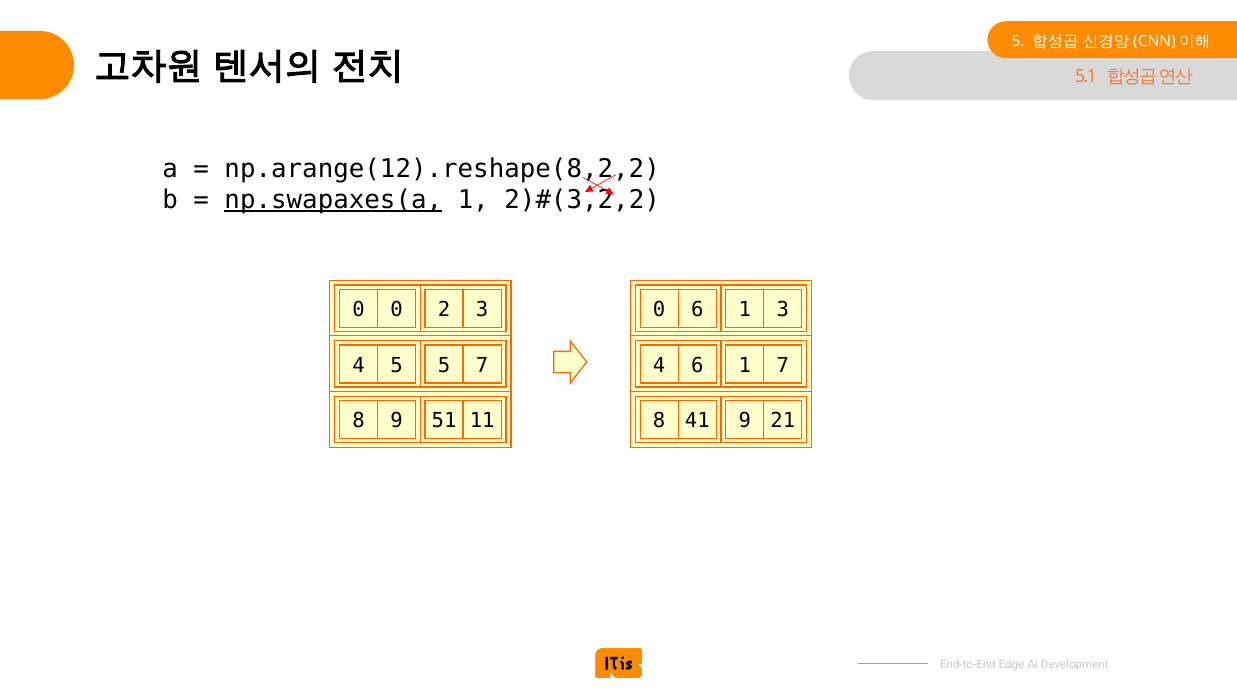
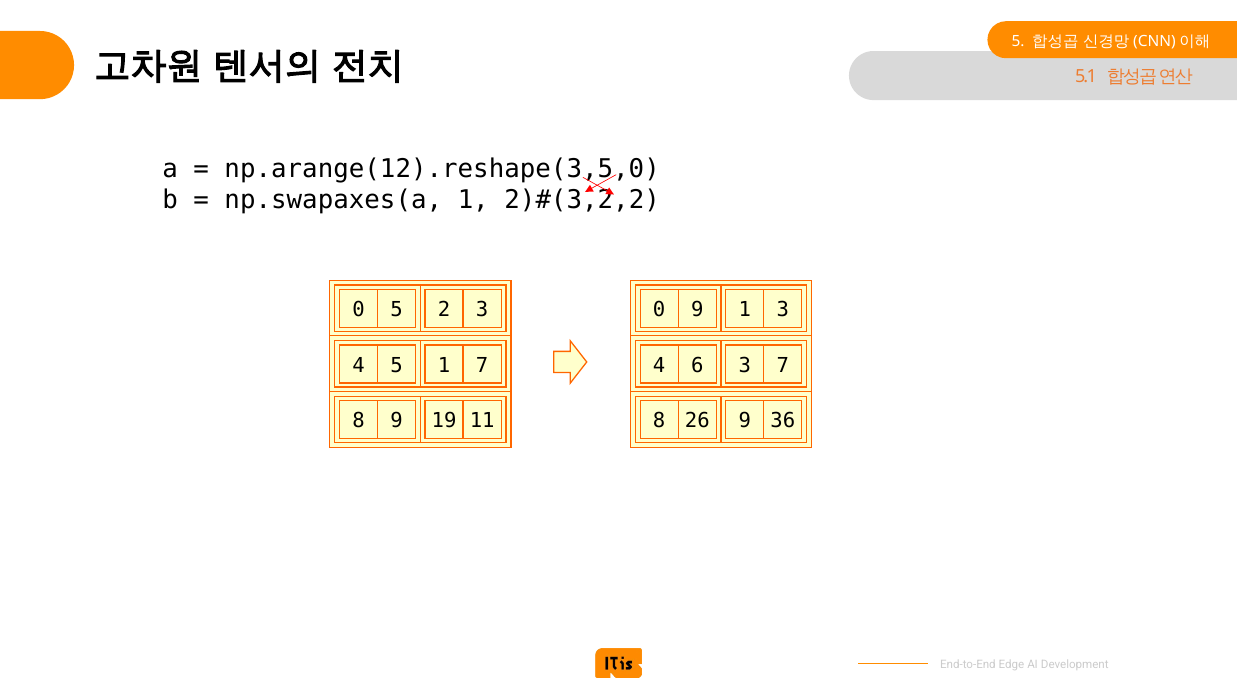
np.arange(12).reshape(8,2,2: np.arange(12).reshape(8,2,2 -> np.arange(12).reshape(3,5,0 (442, 169)
np.swapaxes(a underline: present -> none (333, 200)
0 0: 0 -> 5 (397, 310)
0 6: 6 -> 9 (697, 310)
5 5: 5 -> 1 (444, 365)
4 6 1: 1 -> 3 (745, 365)
51: 51 -> 19 (444, 421)
41: 41 -> 26 (697, 421)
21: 21 -> 36 (783, 421)
